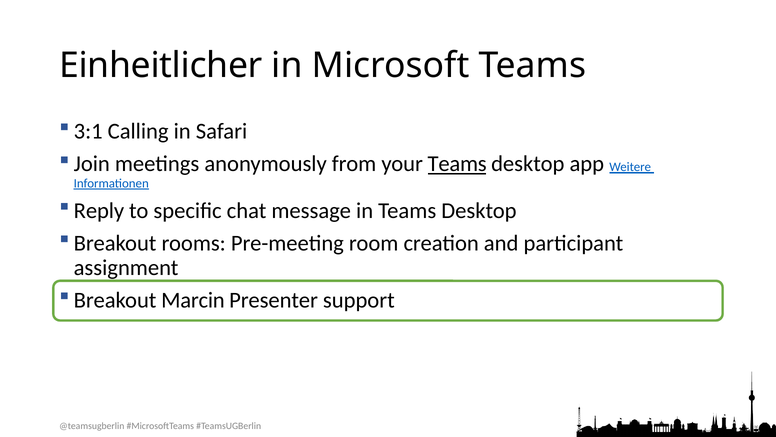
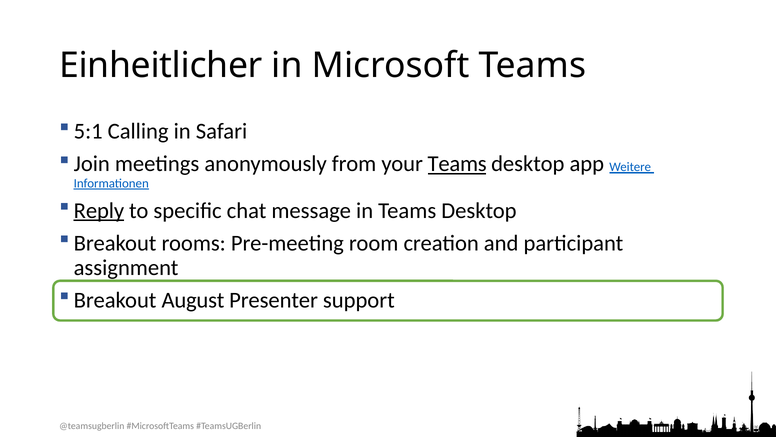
3:1: 3:1 -> 5:1 (88, 131)
Reply underline: none -> present (99, 210)
Marcin: Marcin -> August (193, 300)
